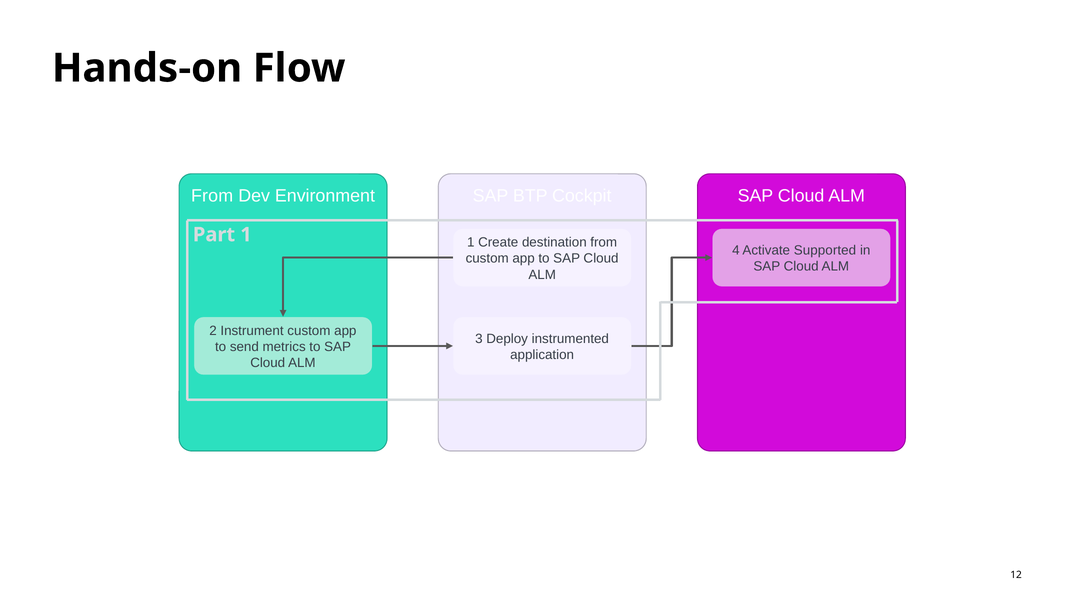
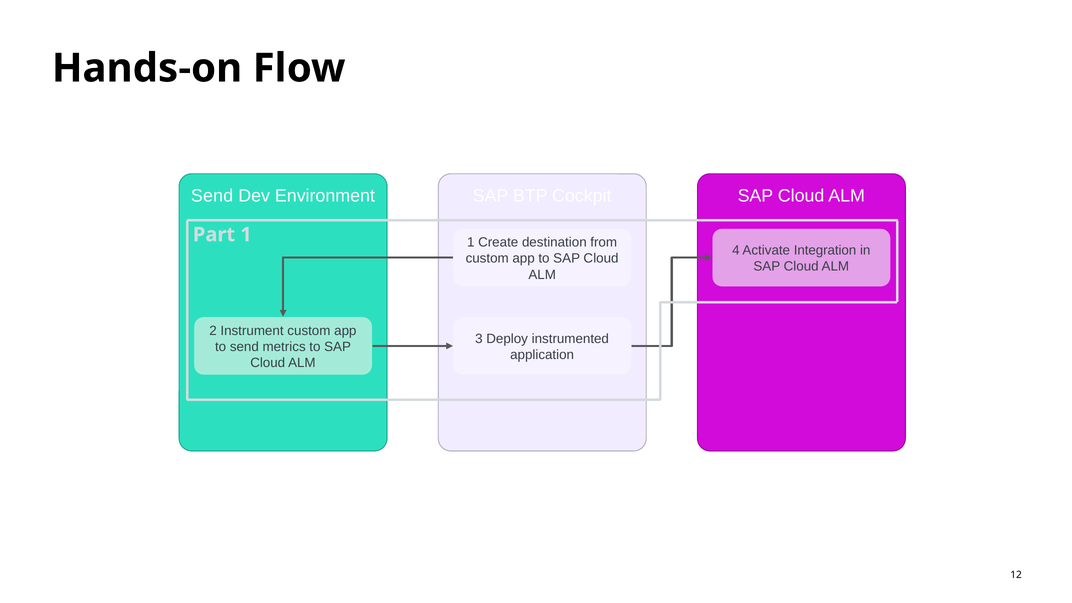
From: From -> Send (212, 196)
Supported: Supported -> Integration (825, 250)
